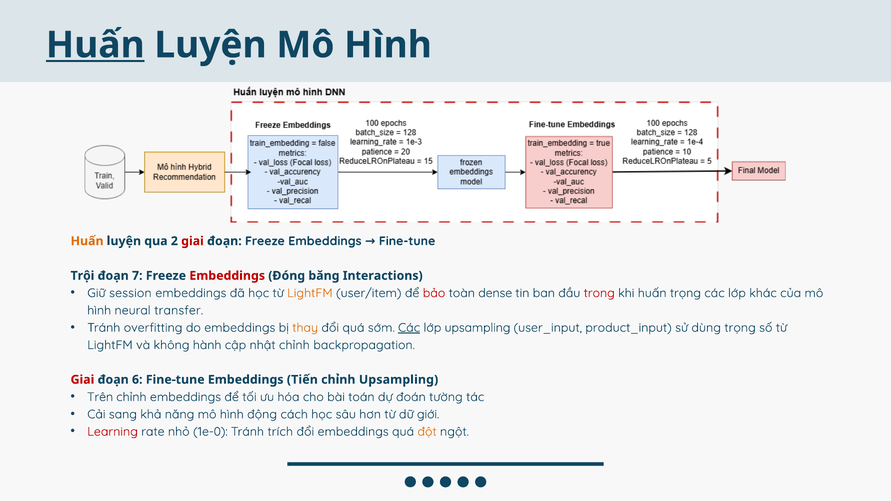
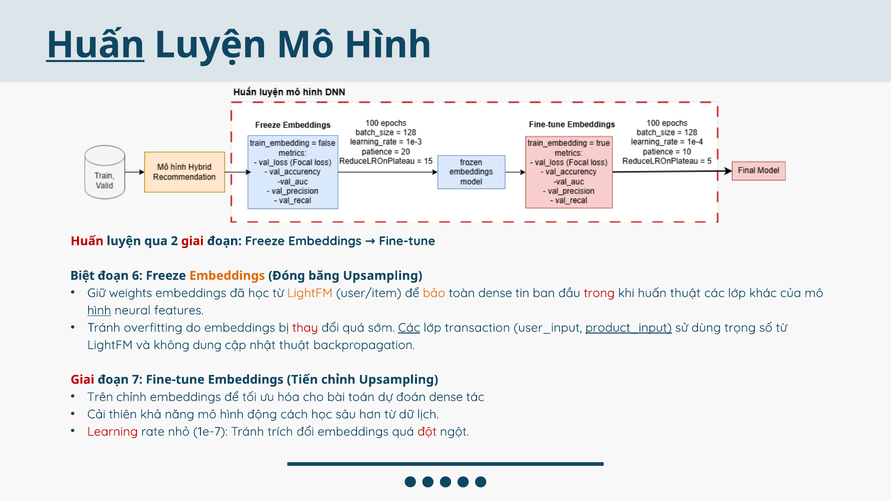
Huấn colour: orange -> red (87, 241)
Trội: Trội -> Biệt (82, 276)
7: 7 -> 6 (137, 276)
Embeddings colour: red -> orange (227, 276)
băng Interactions: Interactions -> Upsampling (383, 276)
session: session -> weights (130, 293)
bảo colour: red -> orange (434, 293)
huấn trọng: trọng -> thuật (685, 293)
hình underline: none -> present (99, 310)
transfer: transfer -> features (179, 310)
thay colour: orange -> red (305, 328)
lớp upsampling: upsampling -> transaction (477, 328)
product_input underline: none -> present (629, 328)
hành: hành -> dung (207, 345)
nhật chỉnh: chỉnh -> thuật (294, 345)
6: 6 -> 7 (137, 380)
đoán tường: tường -> dense (446, 397)
sang: sang -> thiên (123, 414)
giới: giới -> lịch (428, 414)
1e-0: 1e-0 -> 1e-7 (210, 432)
đột colour: orange -> red (427, 432)
